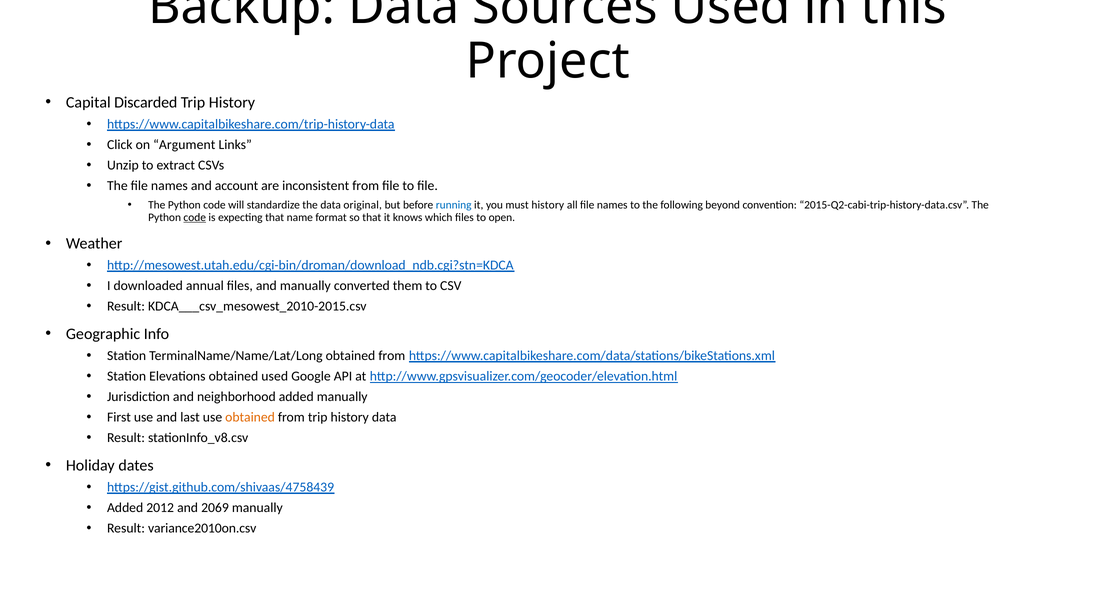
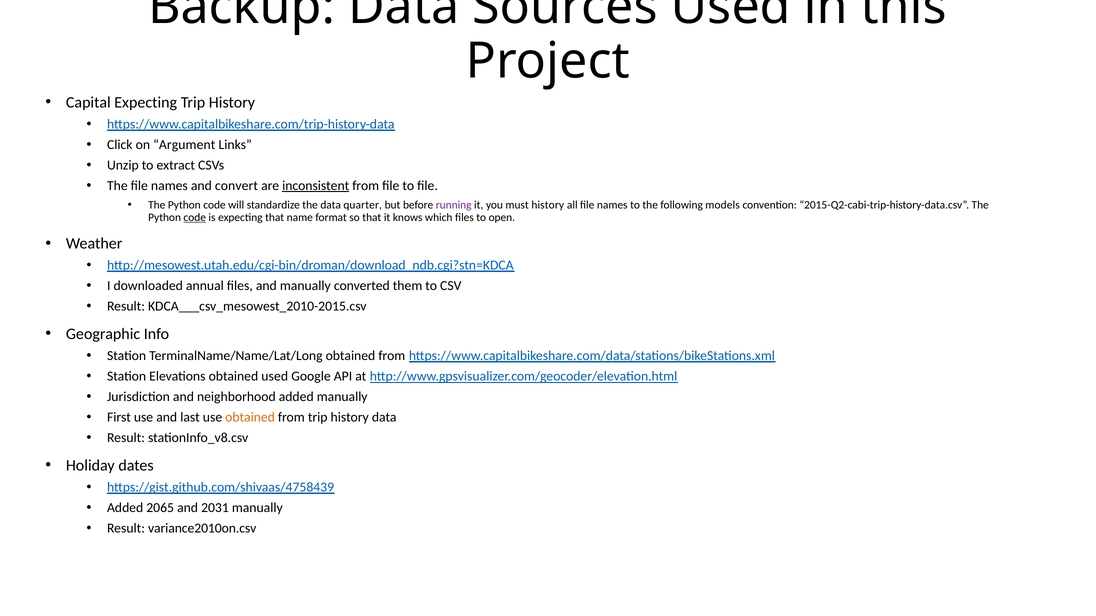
Capital Discarded: Discarded -> Expecting (146, 102)
account: account -> convert (236, 186)
inconsistent underline: none -> present (316, 186)
original: original -> quarter (363, 205)
running colour: blue -> purple (454, 205)
beyond: beyond -> models (723, 205)
2012: 2012 -> 2065 (160, 508)
2069: 2069 -> 2031 (215, 508)
